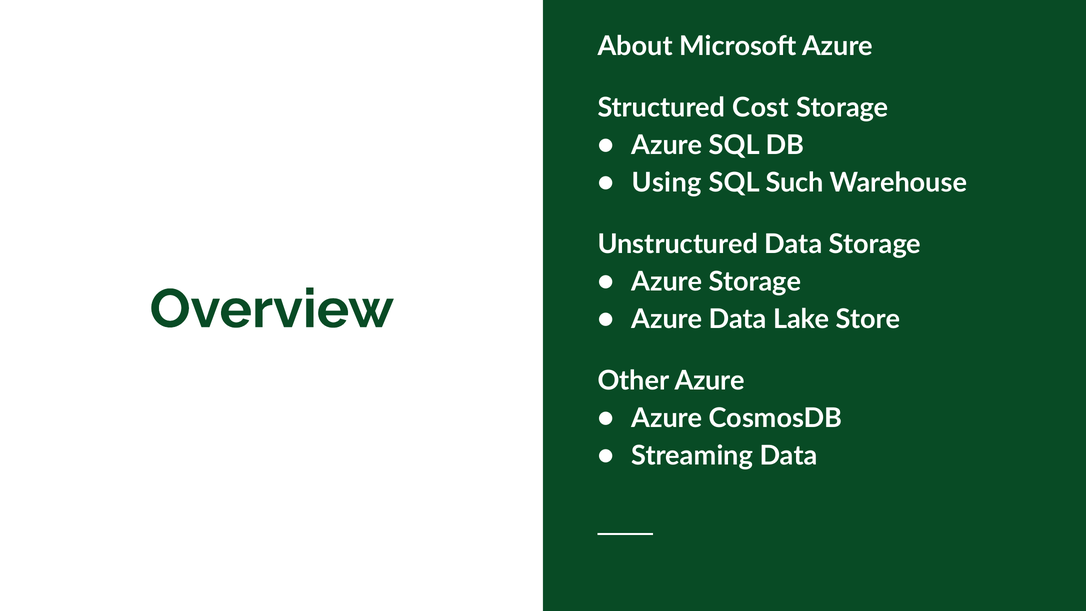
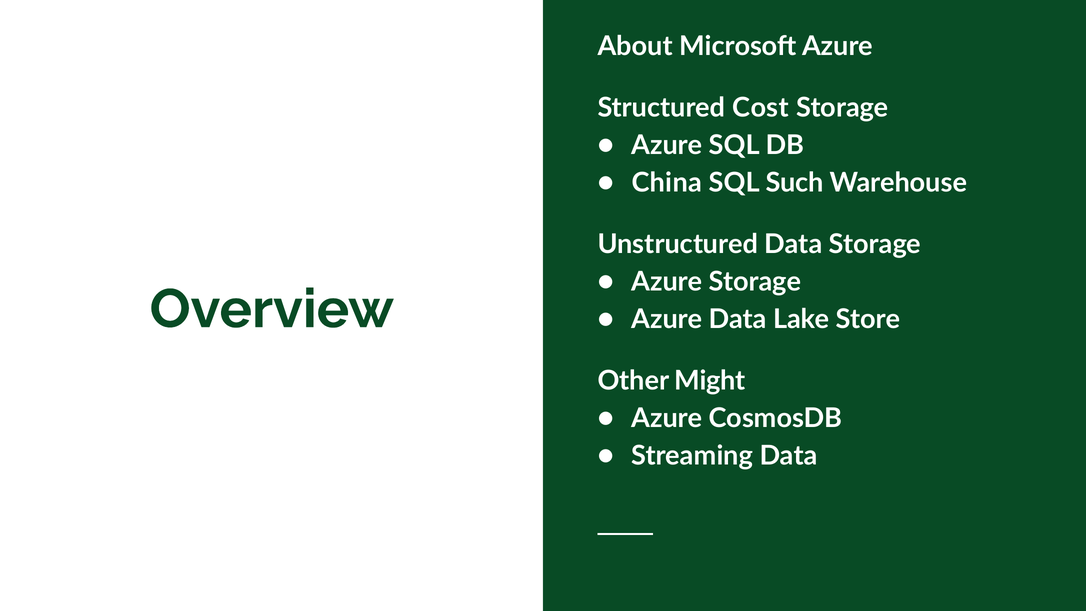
Using: Using -> China (667, 183)
Other Azure: Azure -> Might (710, 381)
